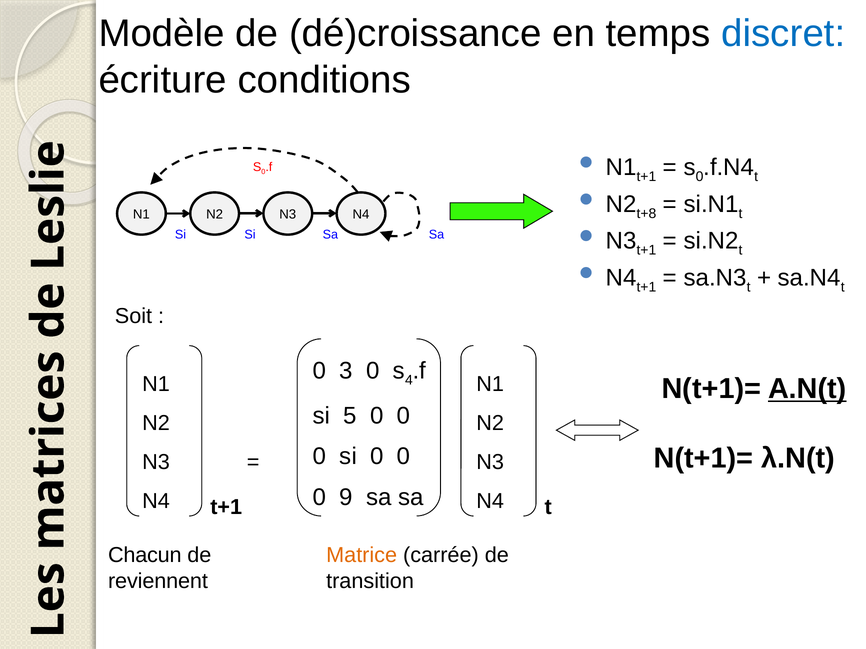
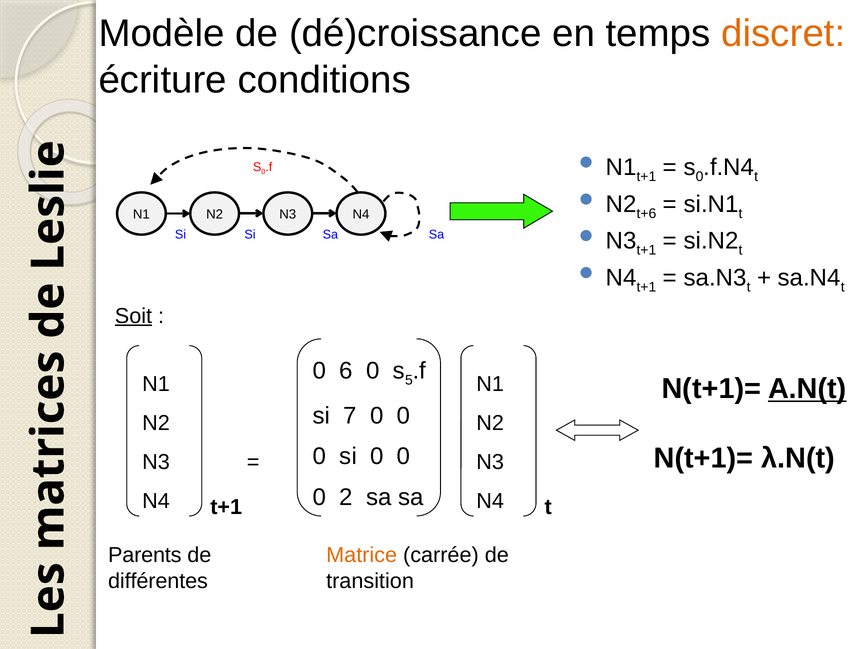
discret colour: blue -> orange (783, 34)
t+8: t+8 -> t+6 (646, 214)
Soit underline: none -> present (133, 316)
3: 3 -> 6 (346, 371)
4: 4 -> 5 (409, 380)
5: 5 -> 7 (350, 416)
9: 9 -> 2 (346, 498)
Chacun: Chacun -> Parents (145, 556)
reviennent: reviennent -> différentes (158, 582)
